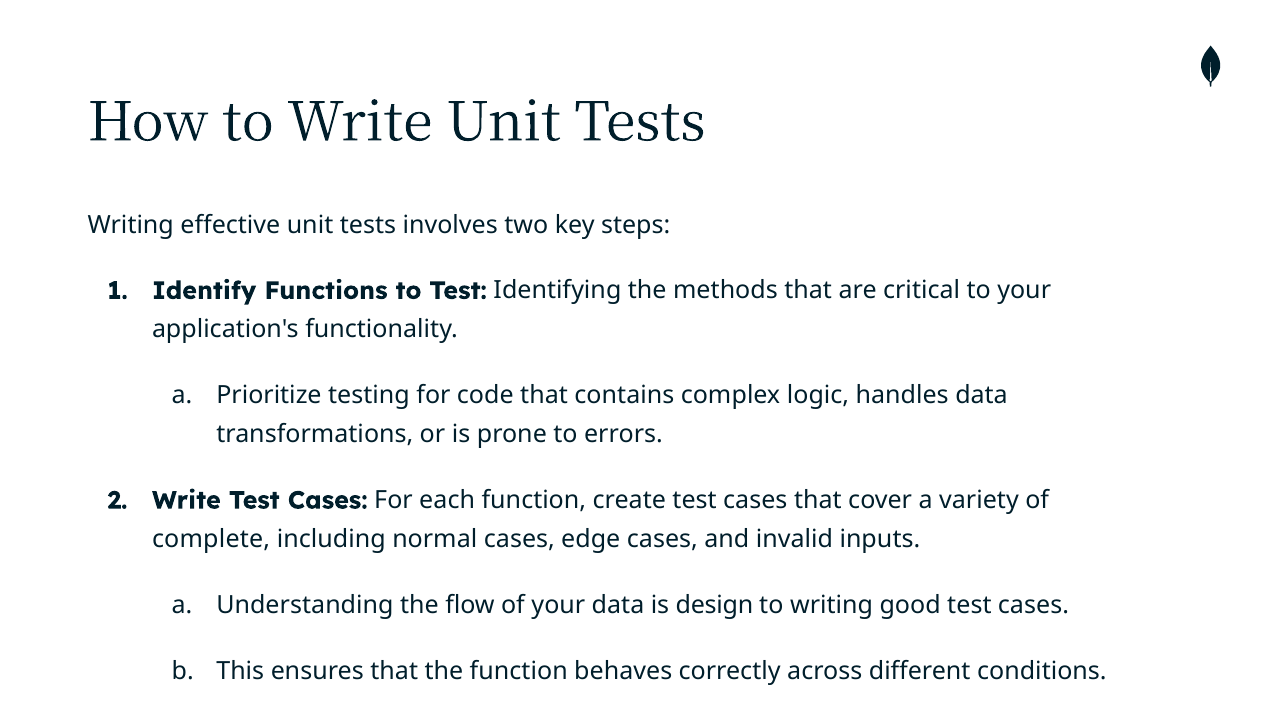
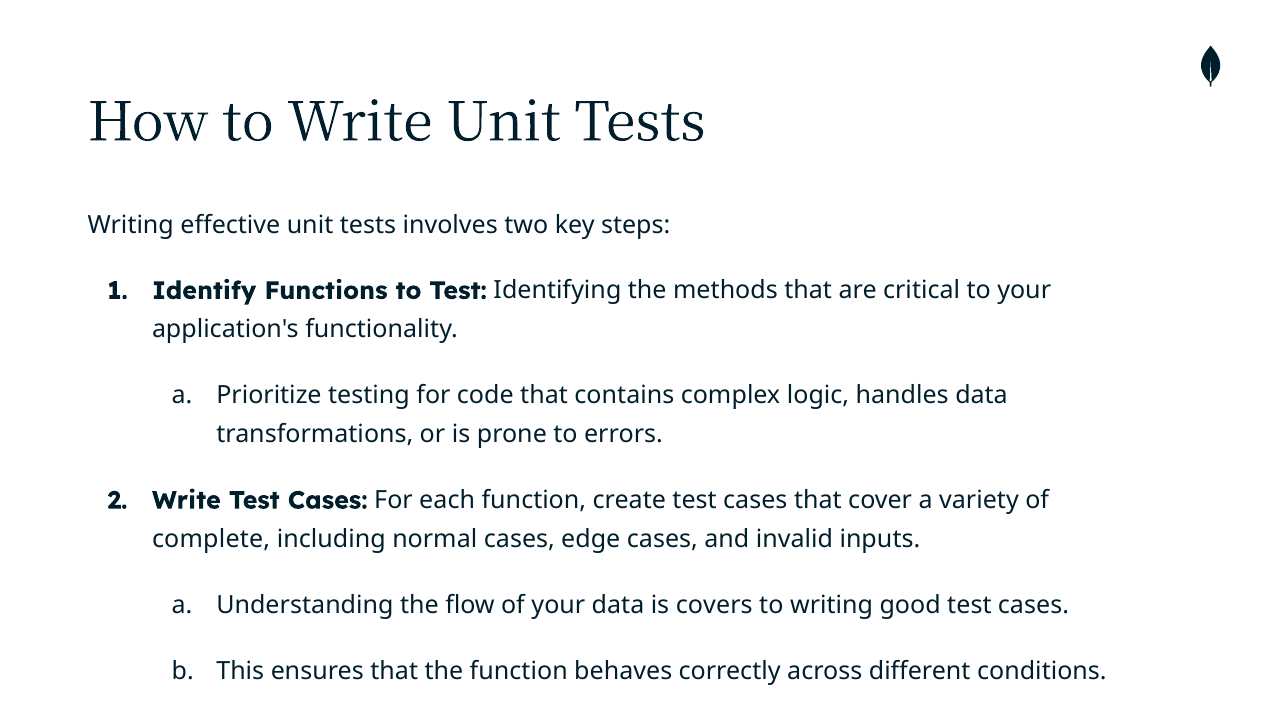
design: design -> covers (714, 605)
